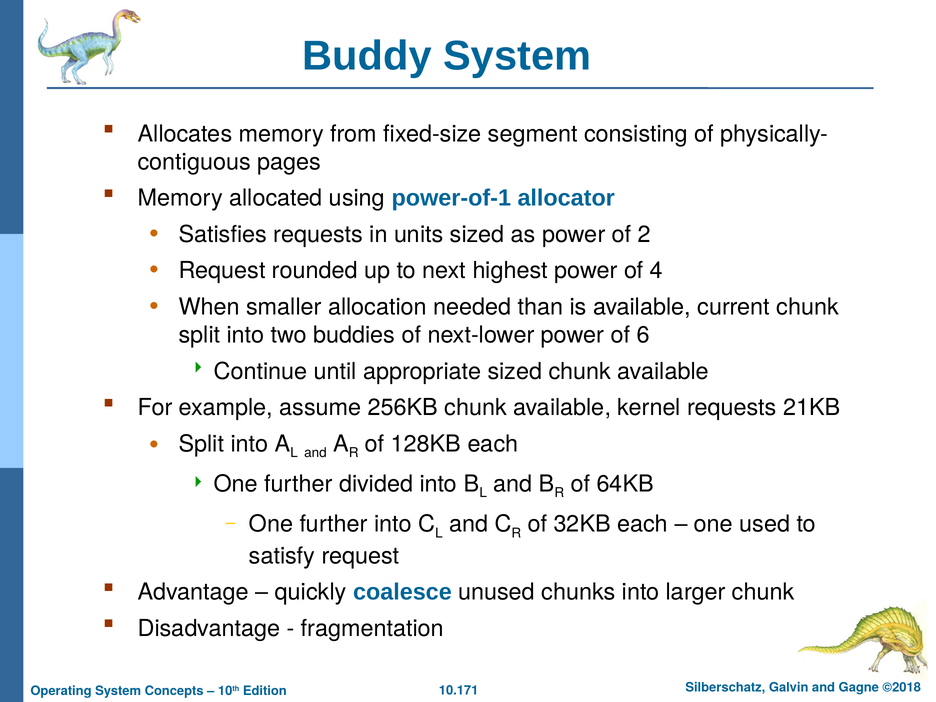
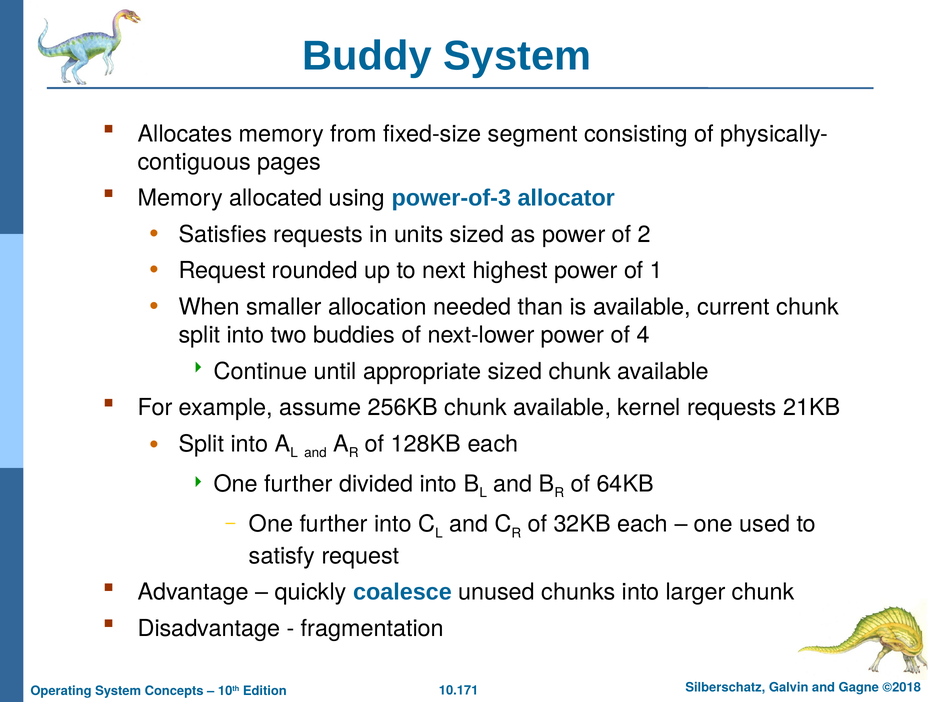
power-of-1: power-of-1 -> power-of-3 (451, 198)
4: 4 -> 1 (656, 271)
6: 6 -> 4 (643, 335)
